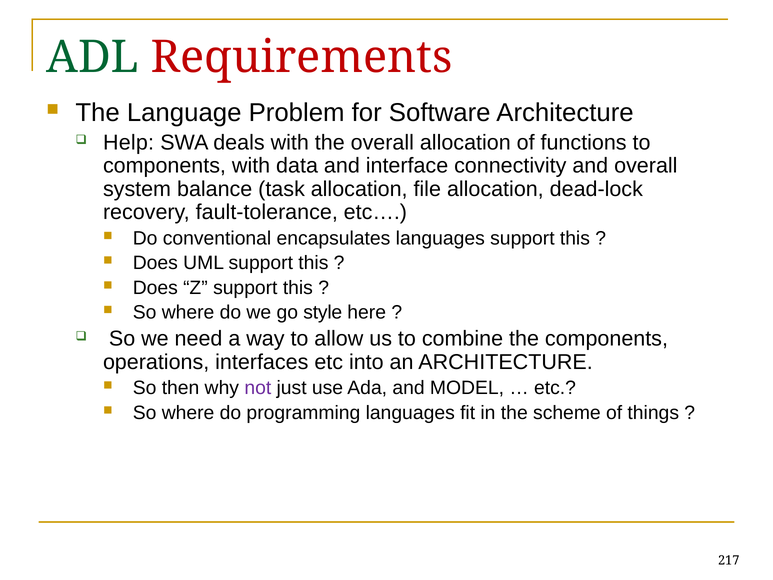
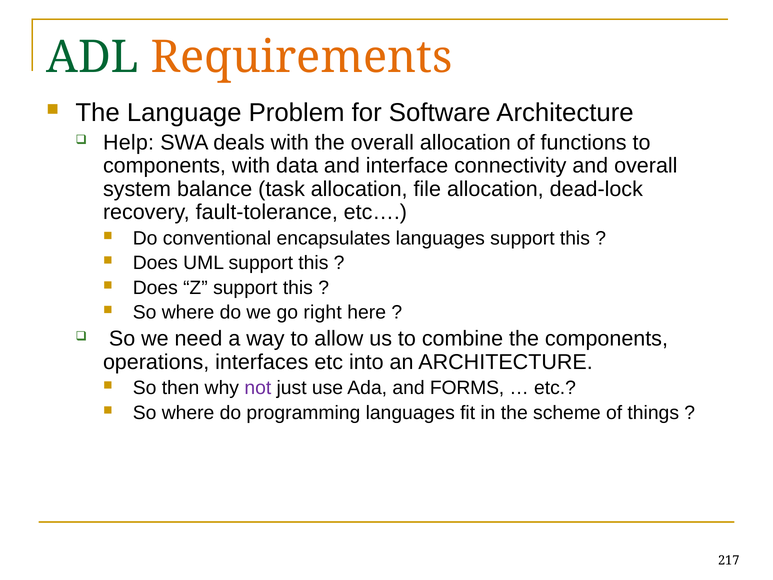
Requirements colour: red -> orange (302, 58)
style: style -> right (323, 312)
MODEL: MODEL -> FORMS (467, 388)
